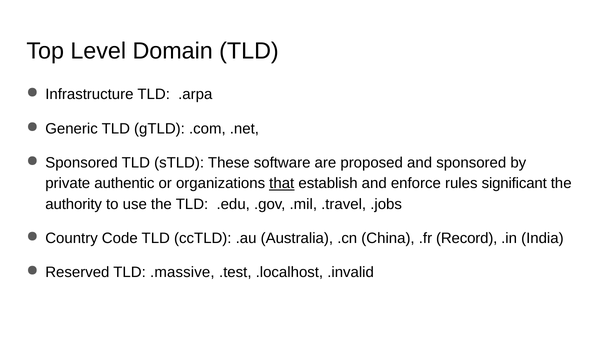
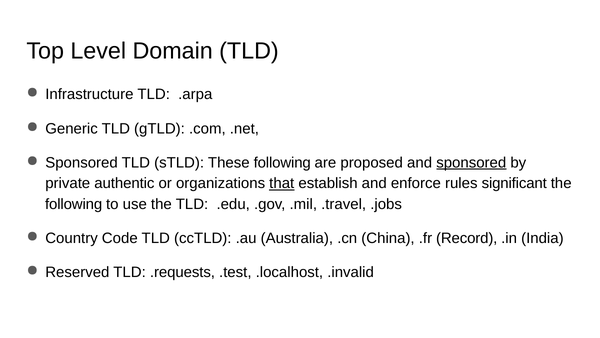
These software: software -> following (282, 162)
sponsored underline: none -> present (471, 162)
authority: authority -> following (74, 204)
.massive: .massive -> .requests (182, 272)
